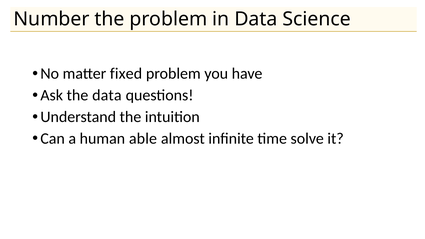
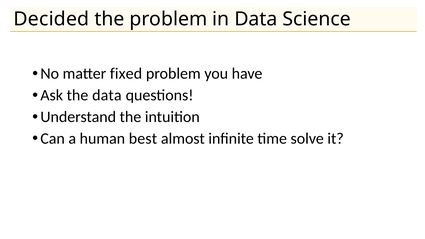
Number: Number -> Decided (51, 19)
able: able -> best (143, 139)
